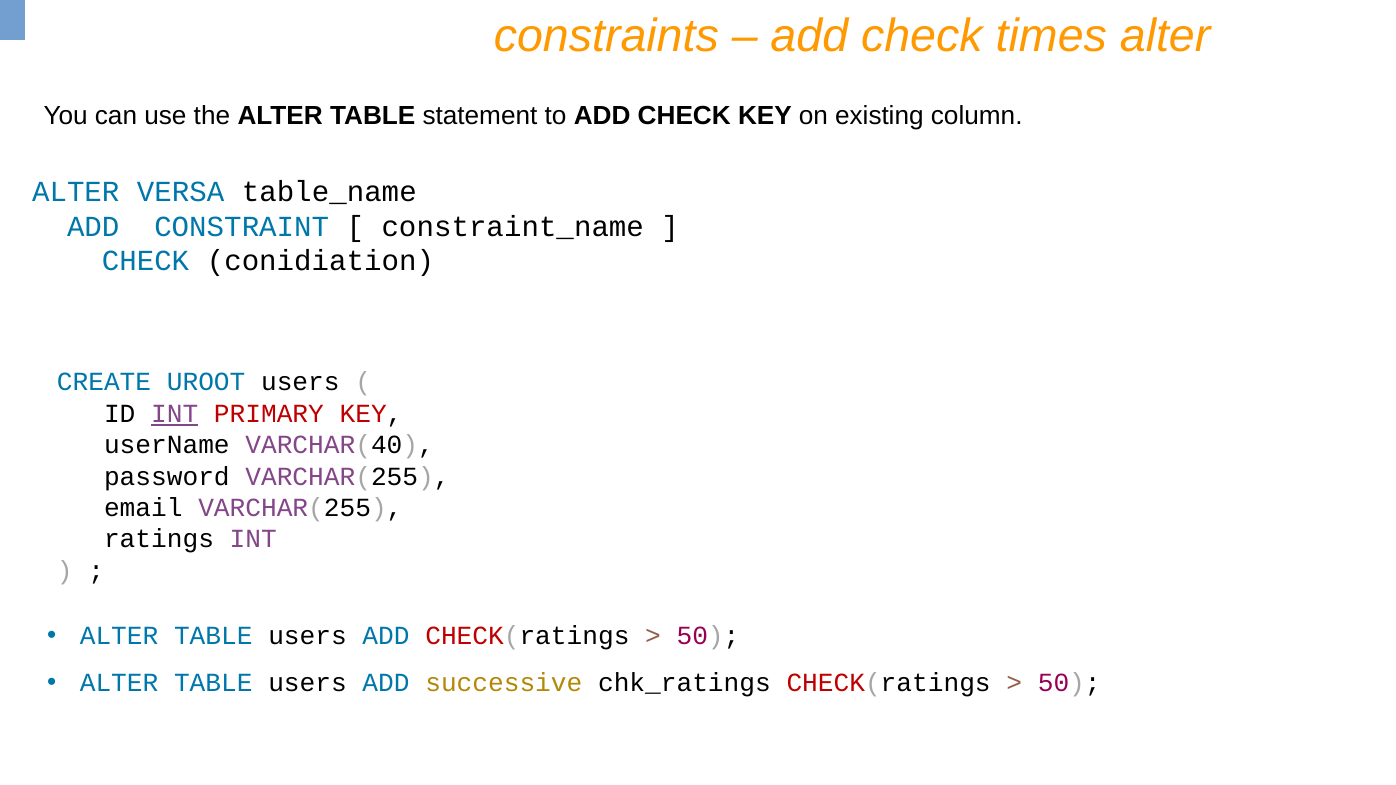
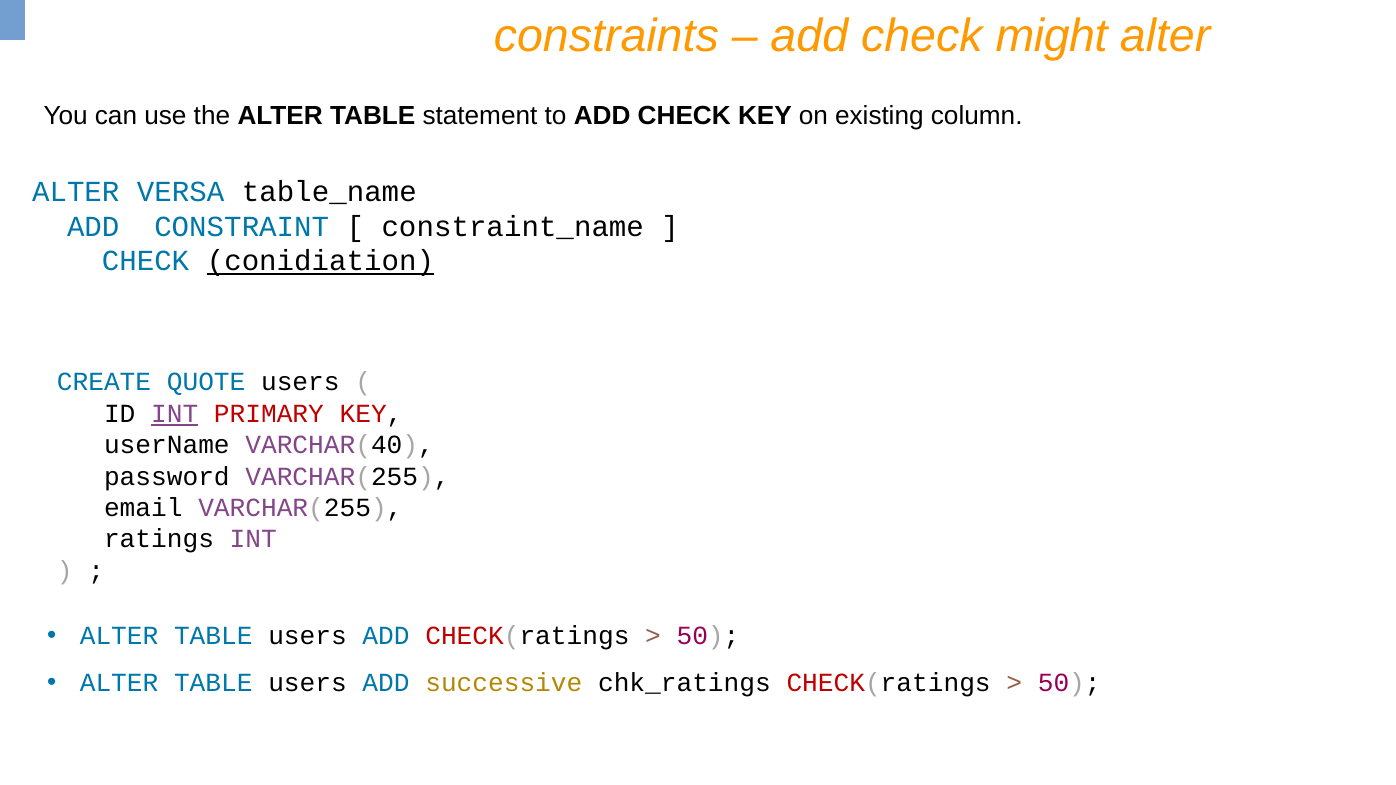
times: times -> might (1052, 36)
conidiation underline: none -> present (320, 261)
UROOT: UROOT -> QUOTE (206, 382)
